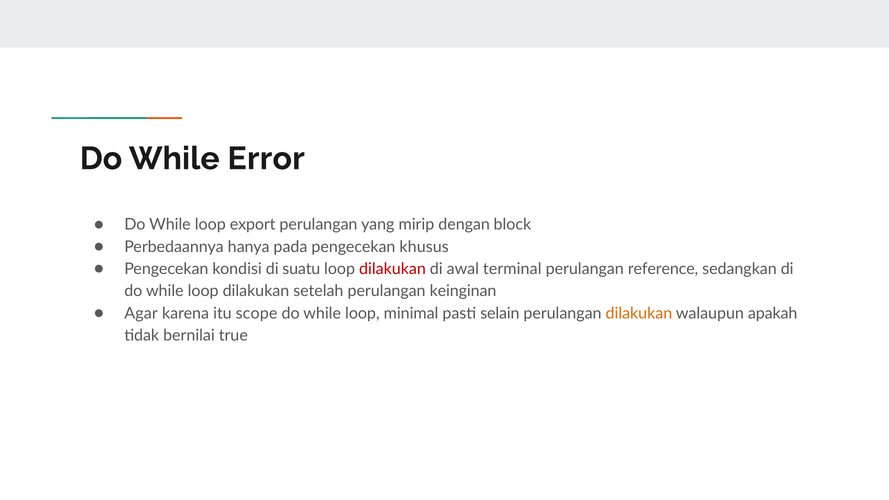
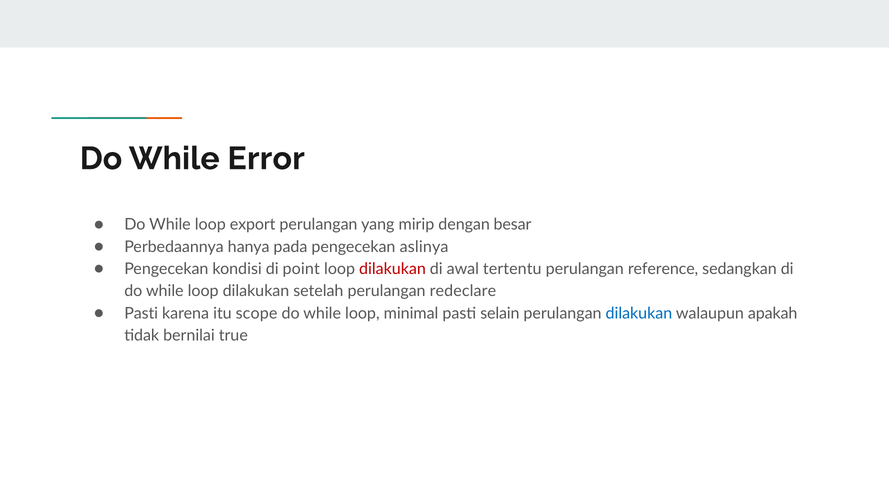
block: block -> besar (512, 225)
khusus: khusus -> aslinya (424, 247)
suatu: suatu -> point (301, 269)
terminal: terminal -> tertentu (512, 269)
keinginan: keinginan -> redeclare (463, 291)
Agar: Agar -> Pasti (141, 313)
dilakukan colour: orange -> blue (639, 313)
